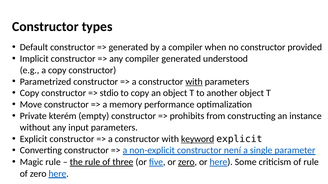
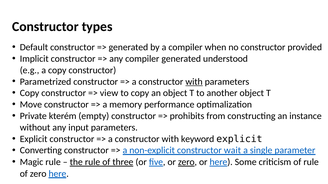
stdio: stdio -> view (109, 93)
keyword underline: present -> none (198, 139)
není: není -> wait (232, 151)
